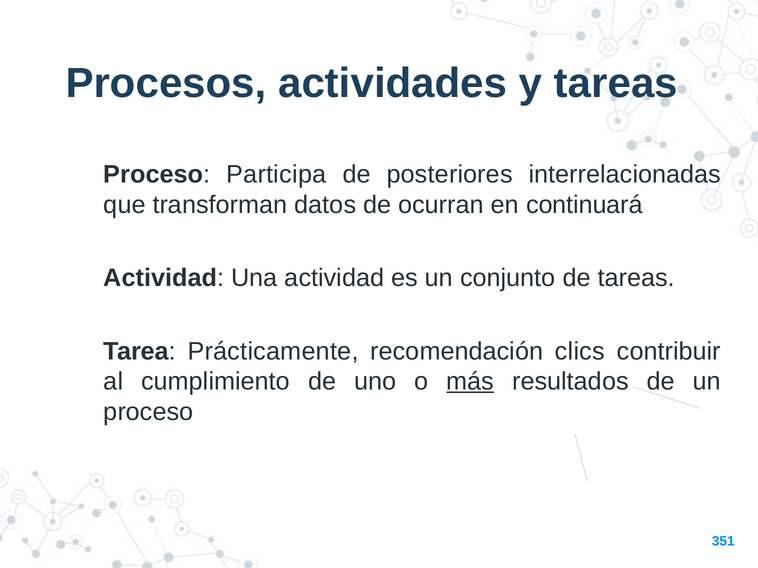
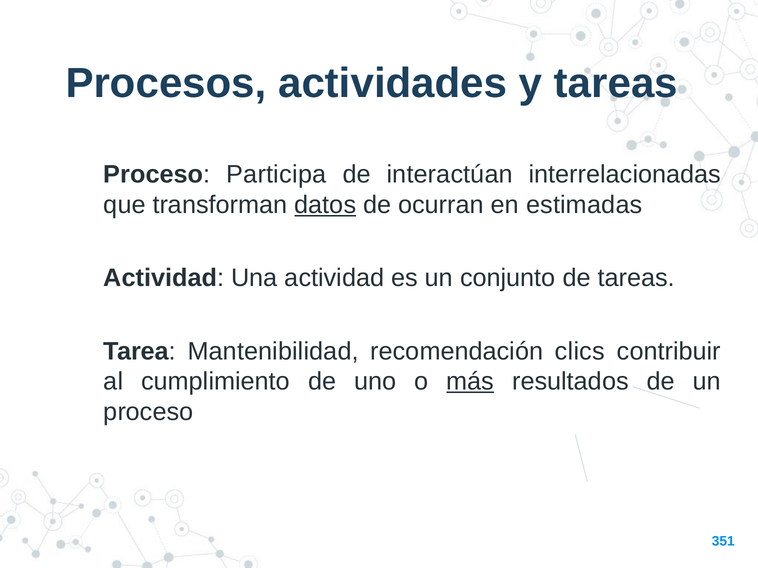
posteriores: posteriores -> interactúan (450, 175)
datos underline: none -> present (325, 205)
continuará: continuará -> estimadas (584, 205)
Prácticamente: Prácticamente -> Mantenibilidad (273, 352)
